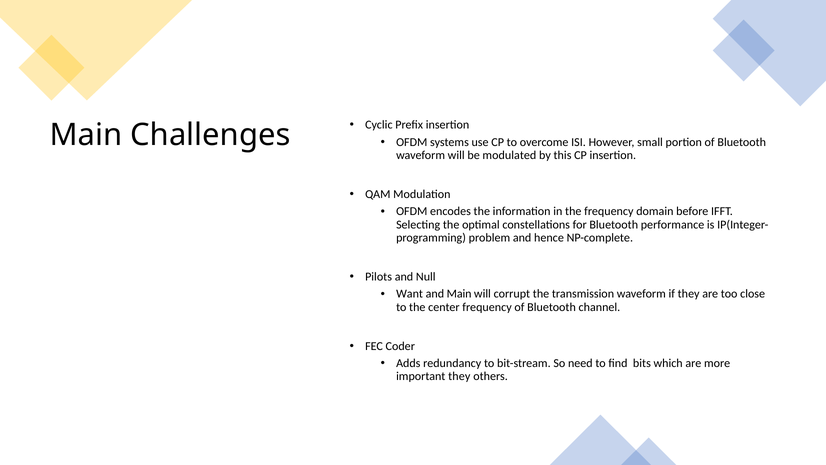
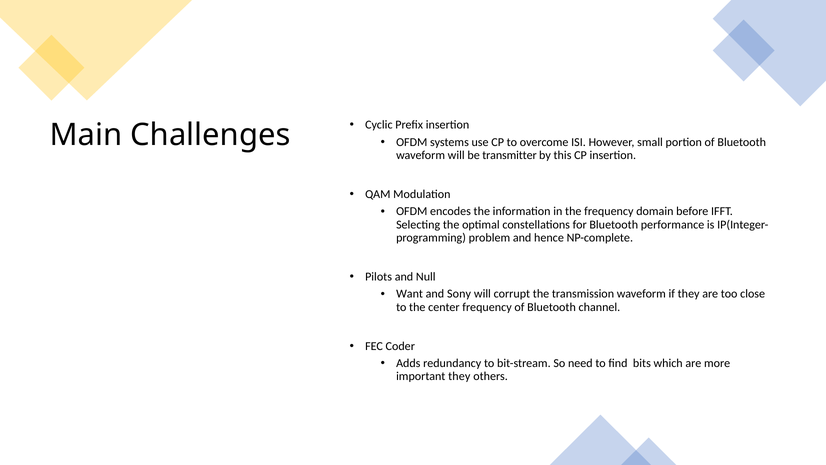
modulated: modulated -> transmitter (509, 155)
and Main: Main -> Sony (459, 294)
